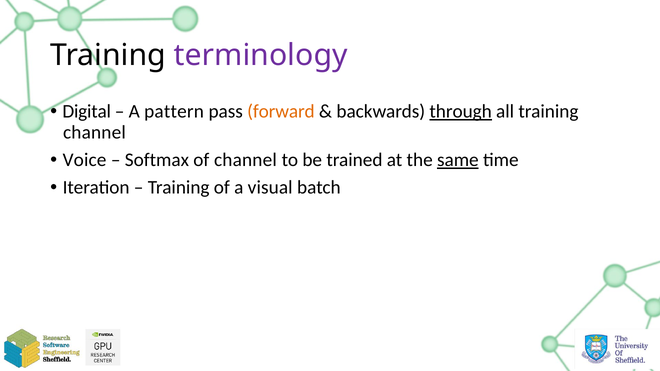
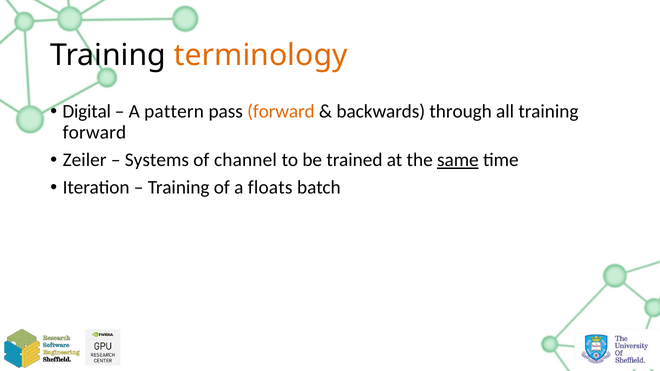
terminology colour: purple -> orange (261, 55)
through underline: present -> none (461, 112)
channel: channel -> forward (94, 132)
Voice: Voice -> Zeiler (85, 160)
Softmax: Softmax -> Systems (157, 160)
visual: visual -> floats (270, 188)
